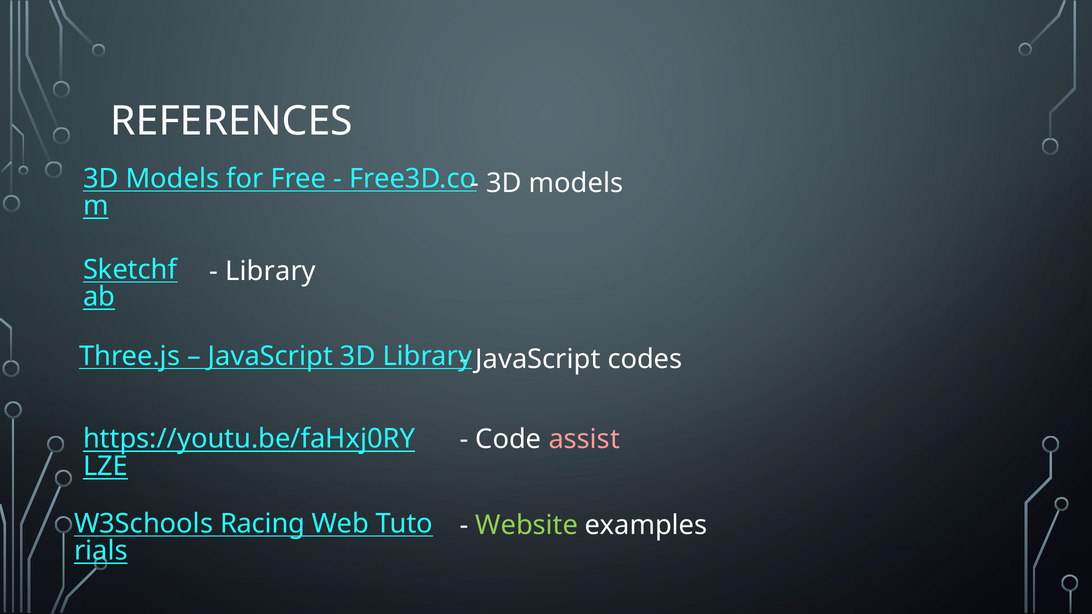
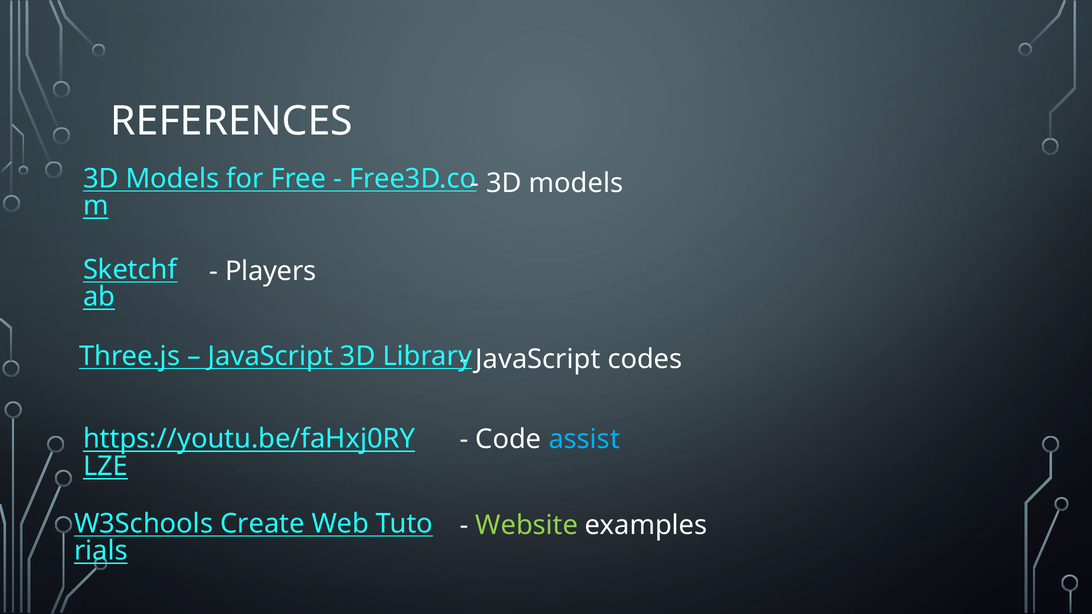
Library: Library -> Players (271, 271)
assist colour: pink -> light blue (584, 439)
Racing: Racing -> Create (262, 524)
